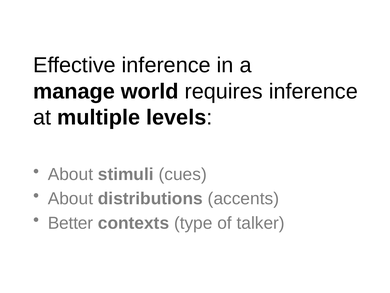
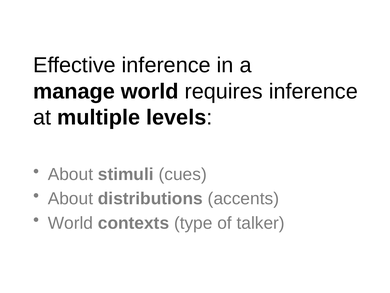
Better: Better -> World (70, 223)
